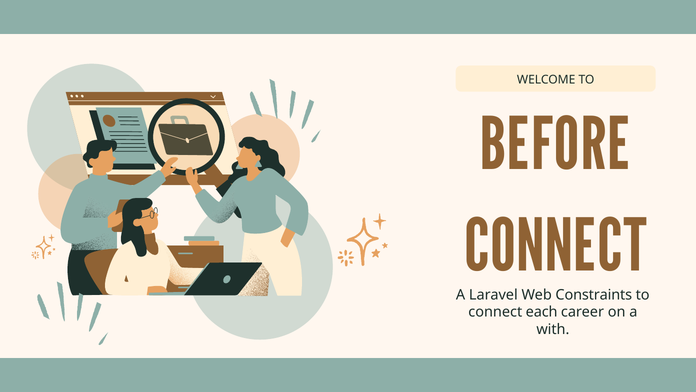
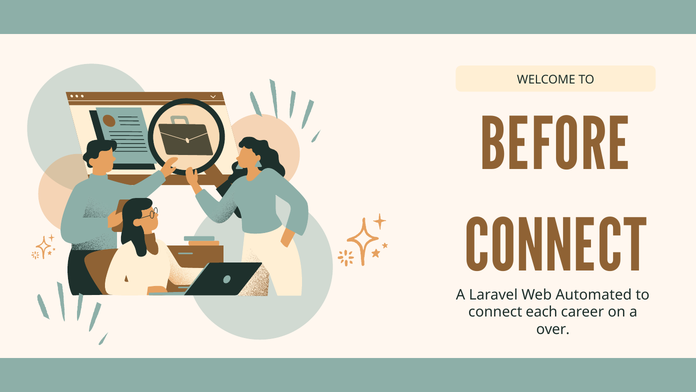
Constraints: Constraints -> Automated (594, 295)
with: with -> over (553, 329)
